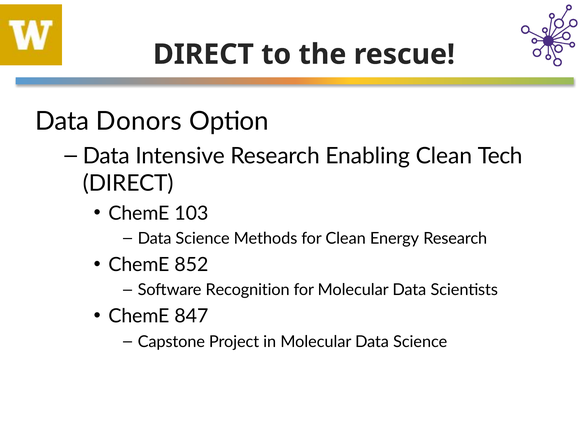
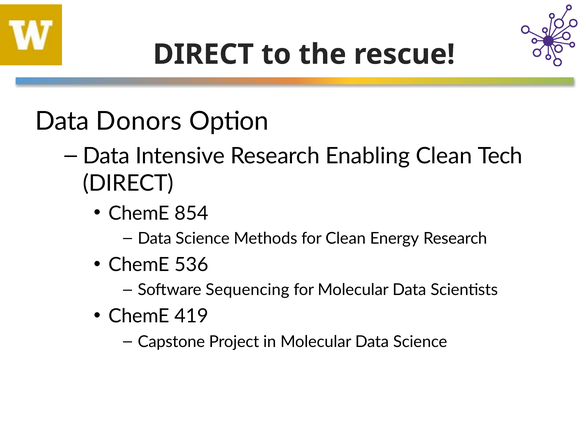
103: 103 -> 854 (192, 213)
852: 852 -> 536 (192, 265)
Recognition: Recognition -> Sequencing (247, 290)
847: 847 -> 419 (192, 317)
